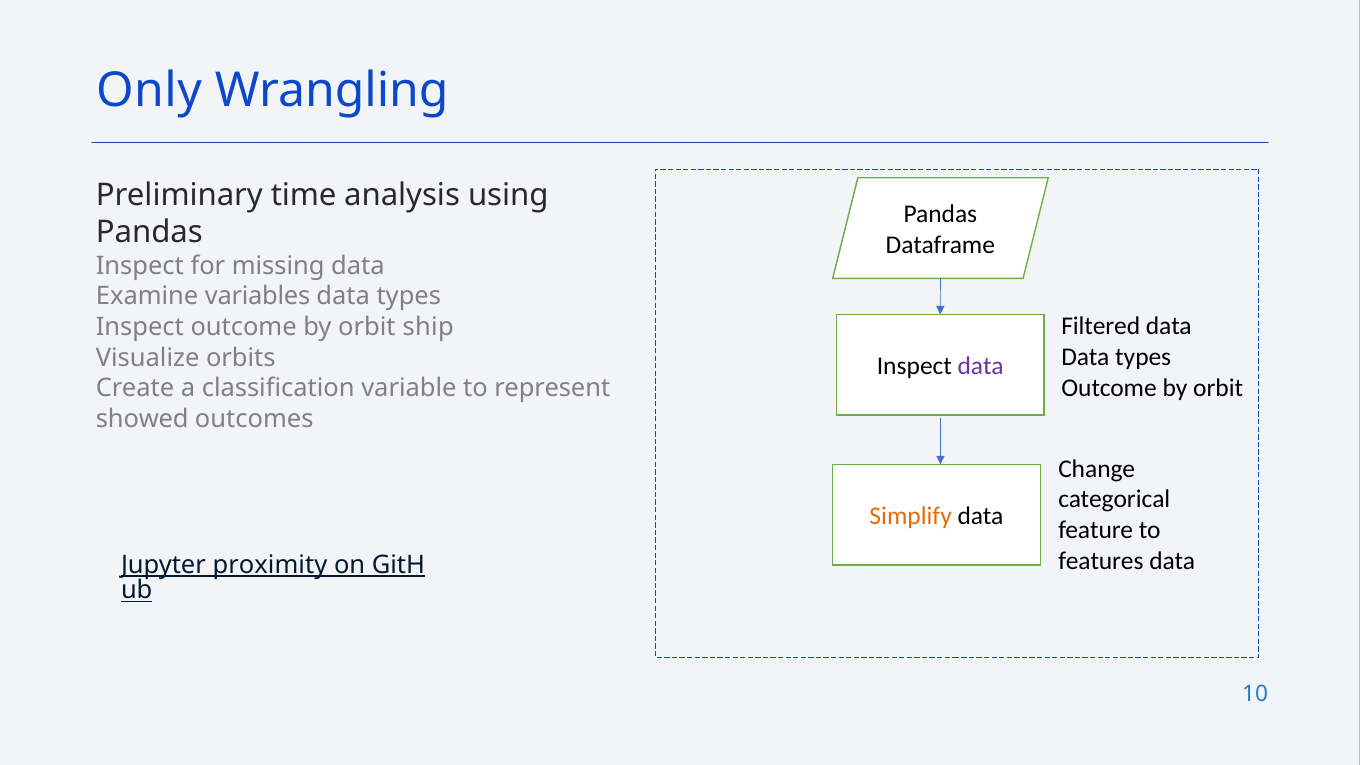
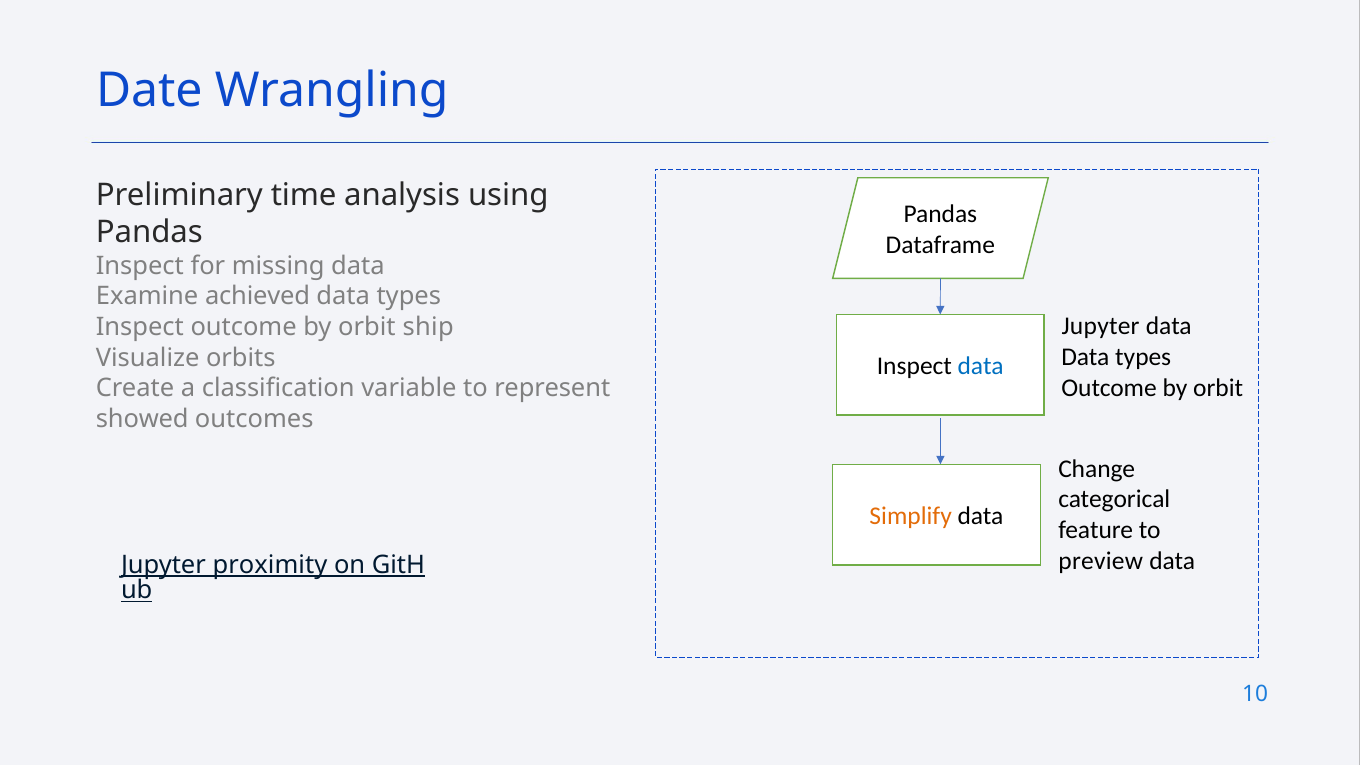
Only: Only -> Date (149, 91)
variables: variables -> achieved (258, 297)
Filtered: Filtered -> Jupyter (1101, 327)
data colour: purple -> blue (981, 366)
features: features -> preview (1101, 561)
